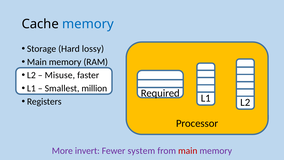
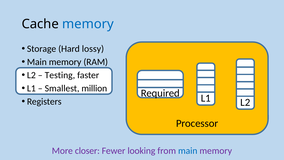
Misuse: Misuse -> Testing (60, 75)
invert: invert -> closer (87, 150)
system: system -> looking (141, 150)
main colour: red -> blue (188, 150)
